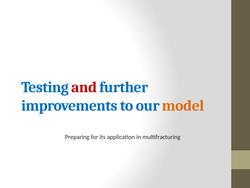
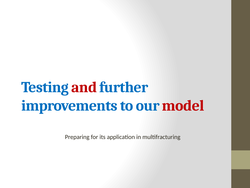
model colour: orange -> red (183, 105)
